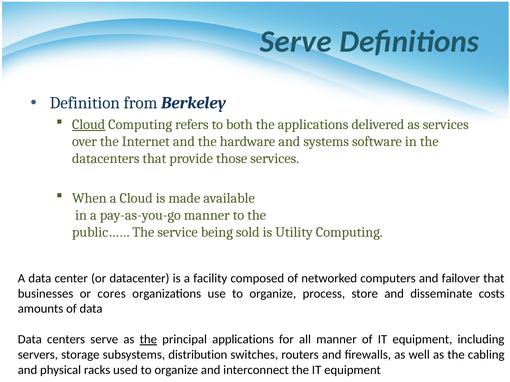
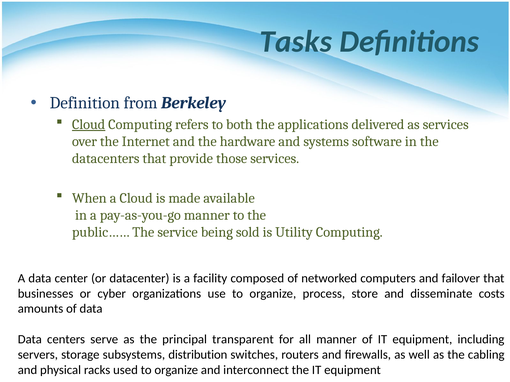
Serve: Serve -> Tasks (296, 42)
cores: cores -> cyber (112, 294)
the underline: present -> none (148, 340)
principal applications: applications -> transparent (243, 340)
